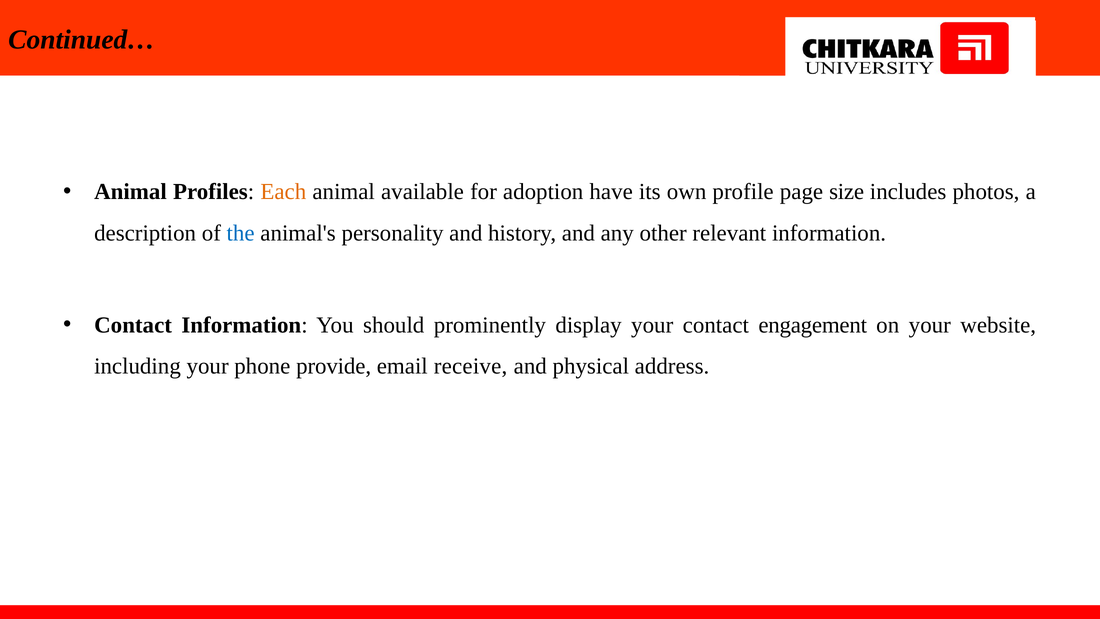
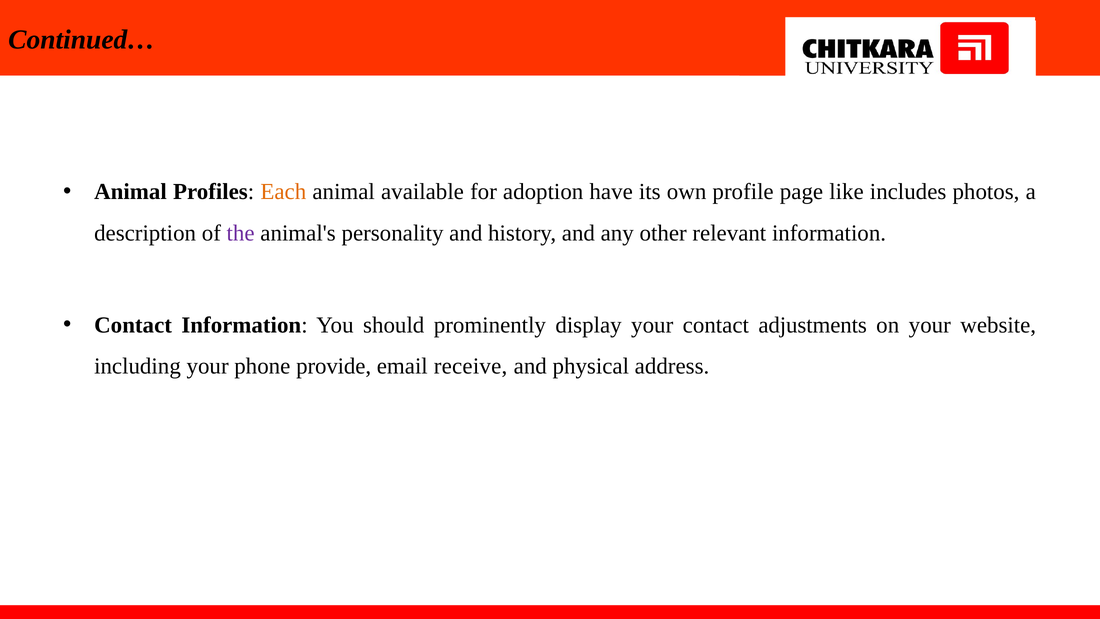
size: size -> like (846, 192)
the colour: blue -> purple (241, 233)
engagement: engagement -> adjustments (813, 325)
